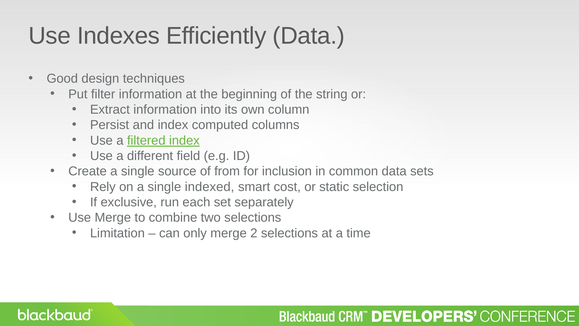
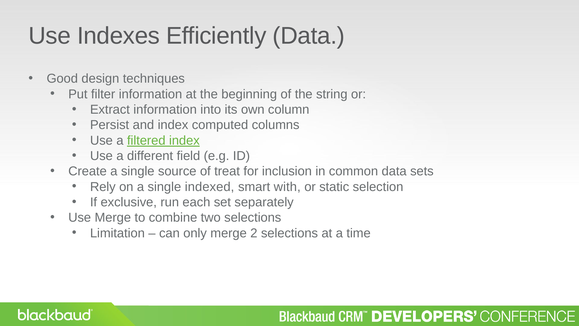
from: from -> treat (227, 171)
cost: cost -> with (287, 187)
